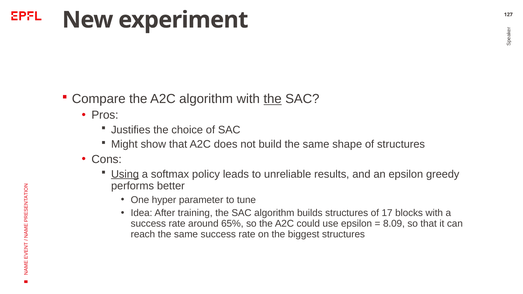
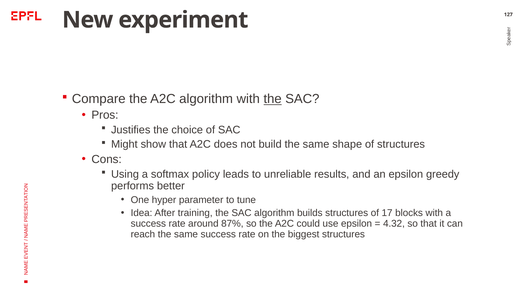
Using underline: present -> none (125, 174)
65%: 65% -> 87% (232, 224)
8.09: 8.09 -> 4.32 (394, 224)
